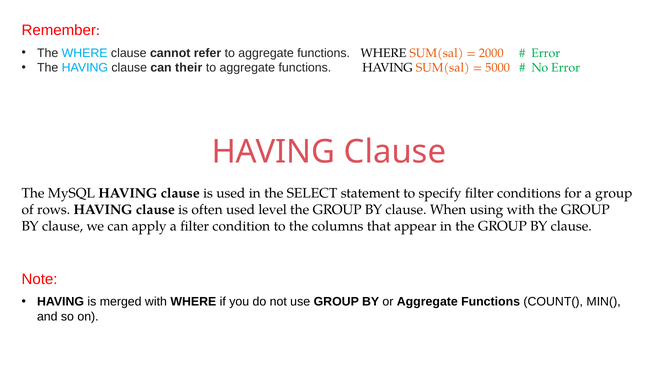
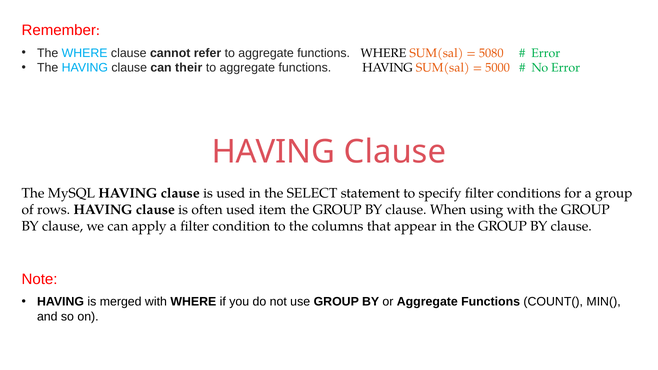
2000: 2000 -> 5080 (491, 53)
level: level -> item (273, 210)
